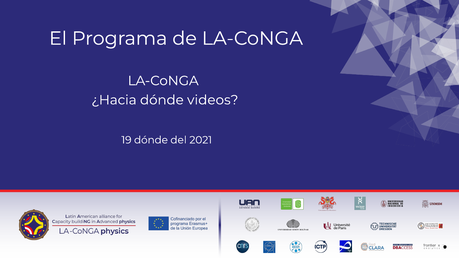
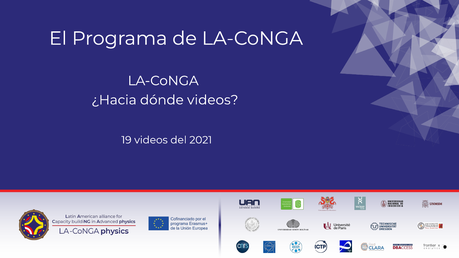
19 dónde: dónde -> videos (151, 140)
